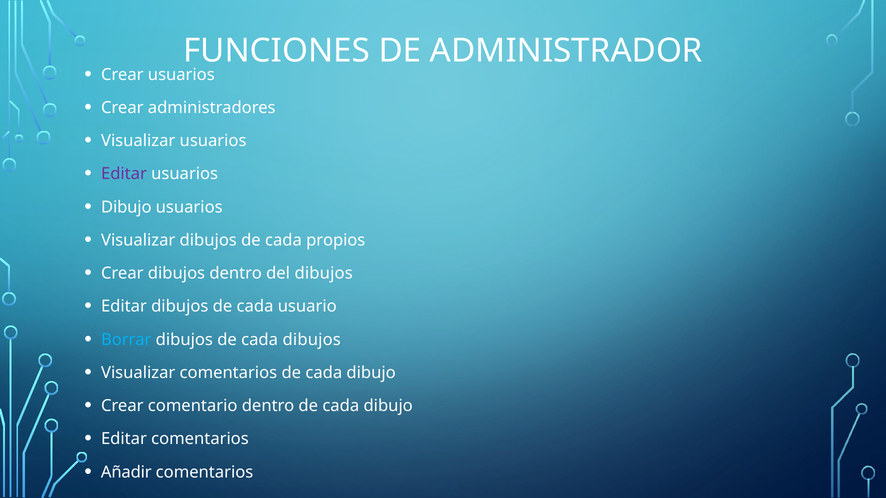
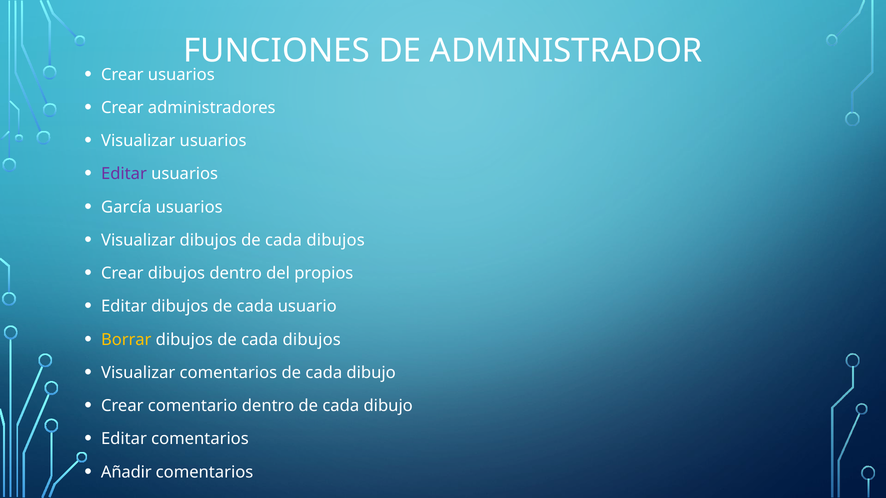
Dibujo: Dibujo -> García (126, 207)
propios: propios -> dibujos (336, 240)
del dibujos: dibujos -> propios (324, 274)
Borrar colour: light blue -> yellow (126, 340)
